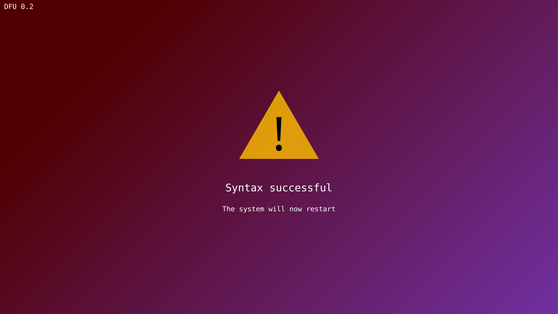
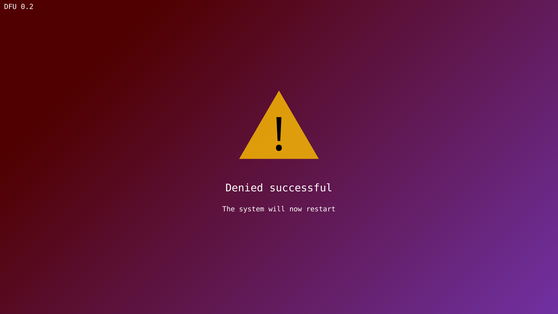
Syntax: Syntax -> Denied (244, 188)
